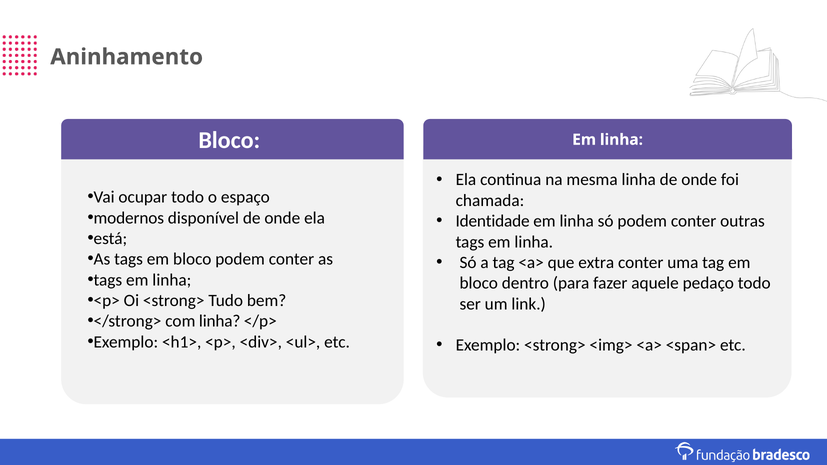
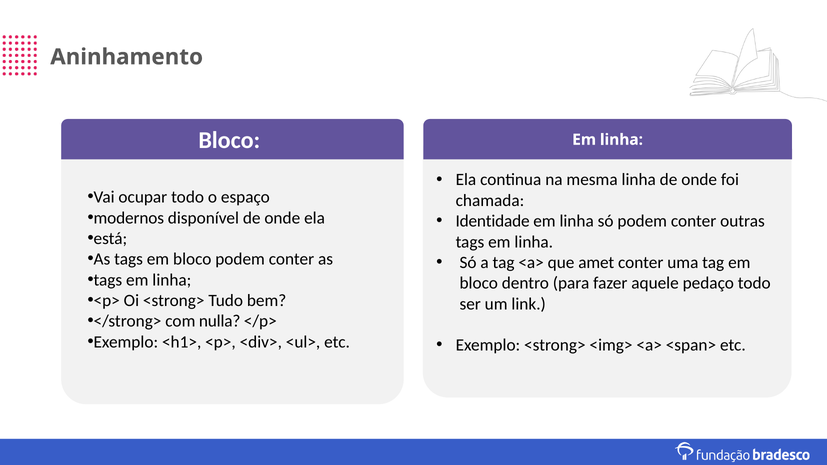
extra: extra -> amet (596, 263)
com linha: linha -> nulla (220, 321)
